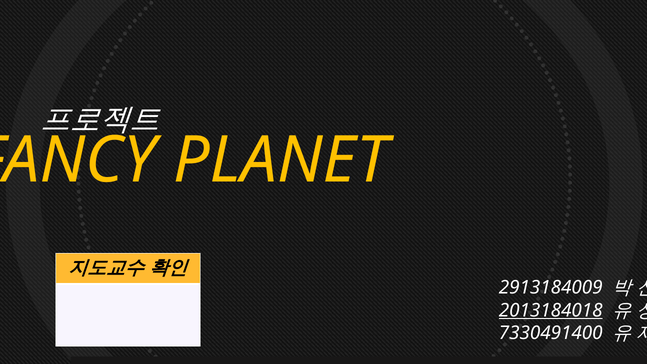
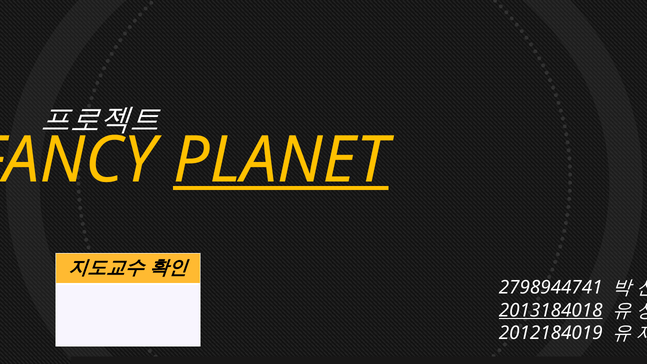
PLANET underline: none -> present (281, 160)
2913184009: 2913184009 -> 2798944741 (551, 288)
7330491400: 7330491400 -> 2012184019 (551, 333)
